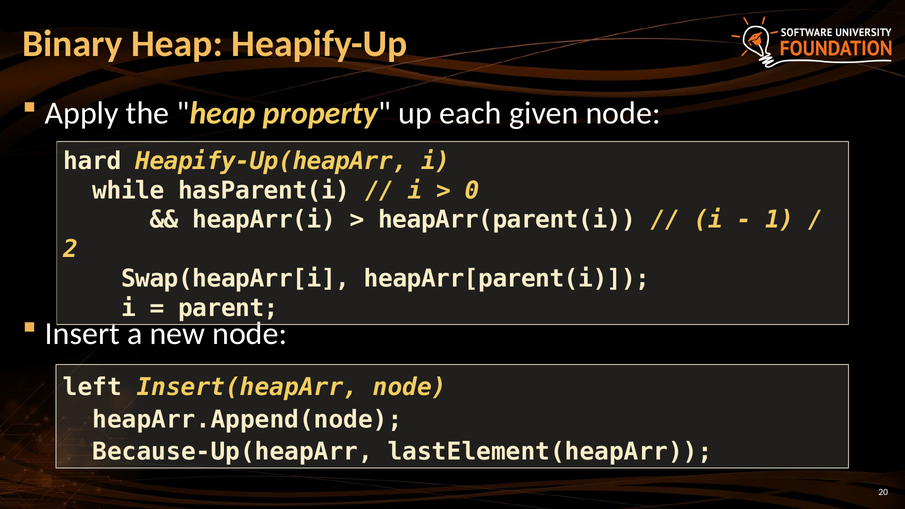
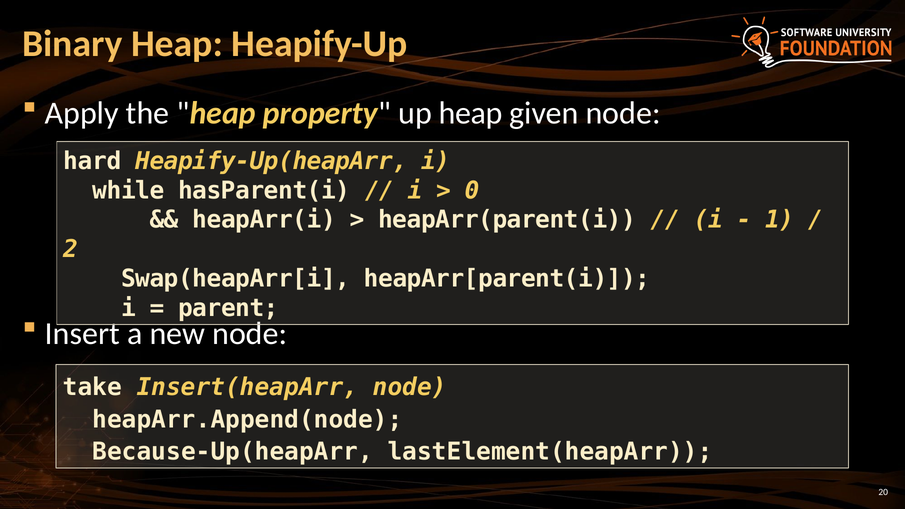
up each: each -> heap (471, 113)
left: left -> take (92, 387)
